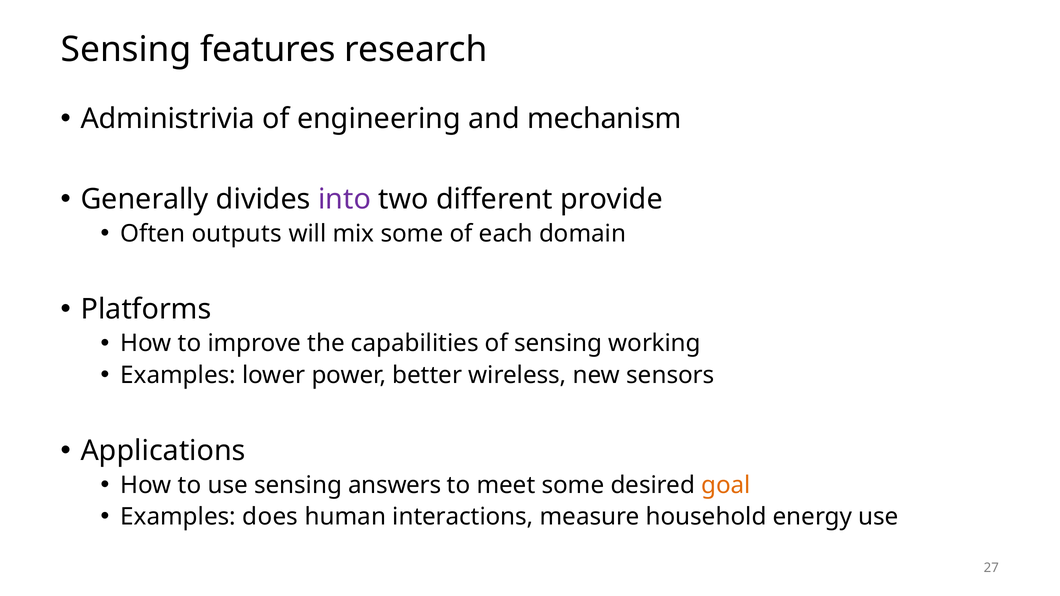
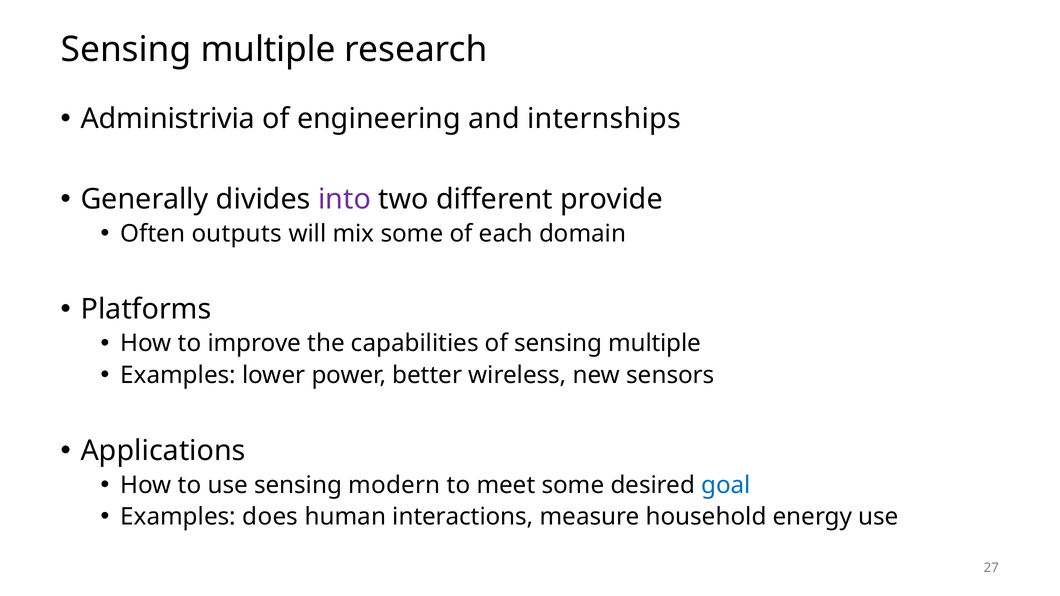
features: features -> multiple (268, 49)
mechanism: mechanism -> internships (604, 119)
of sensing working: working -> multiple (655, 344)
answers: answers -> modern (394, 485)
goal colour: orange -> blue (726, 485)
